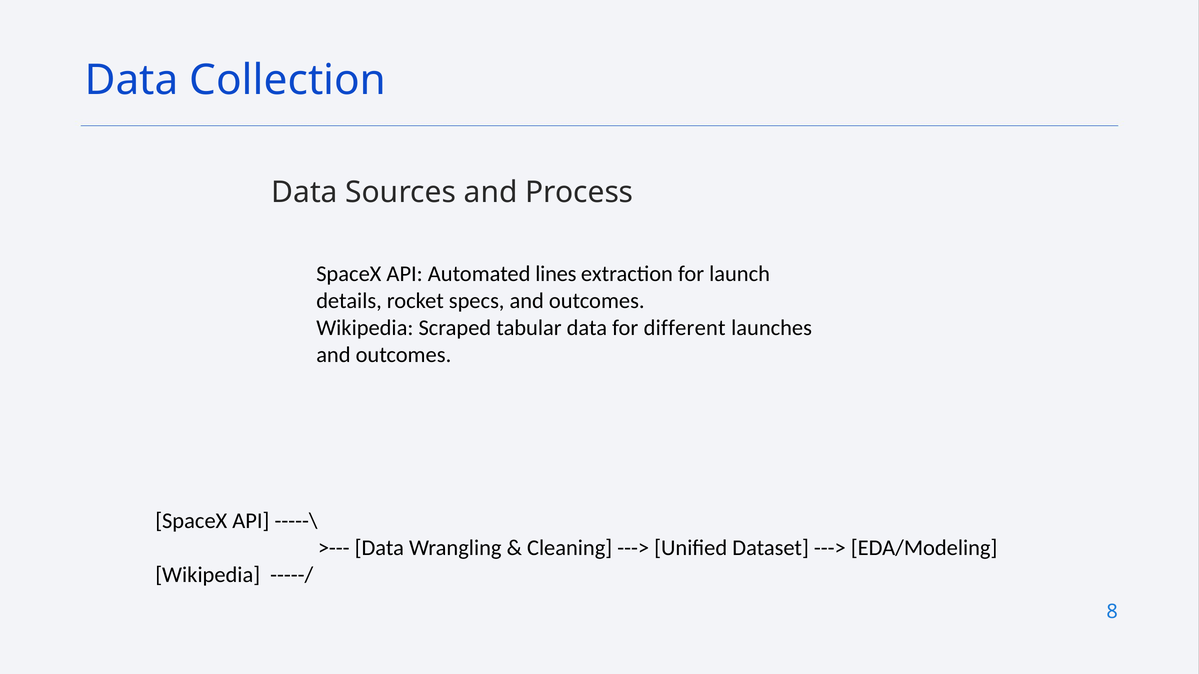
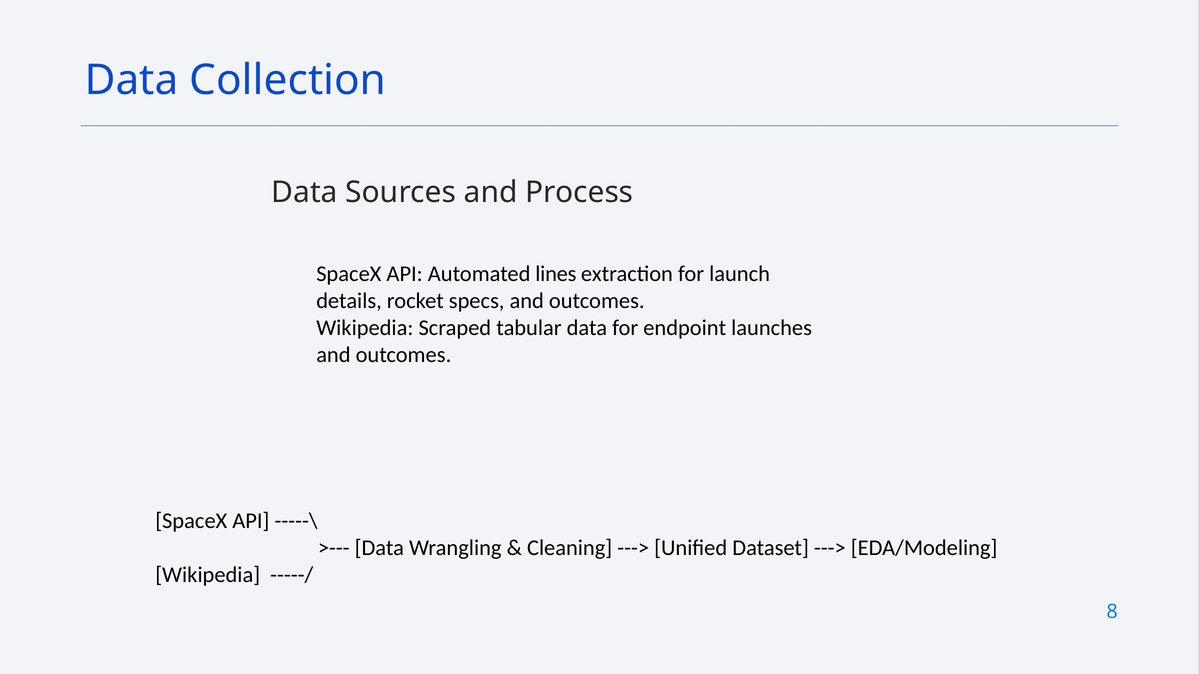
different: different -> endpoint (685, 328)
